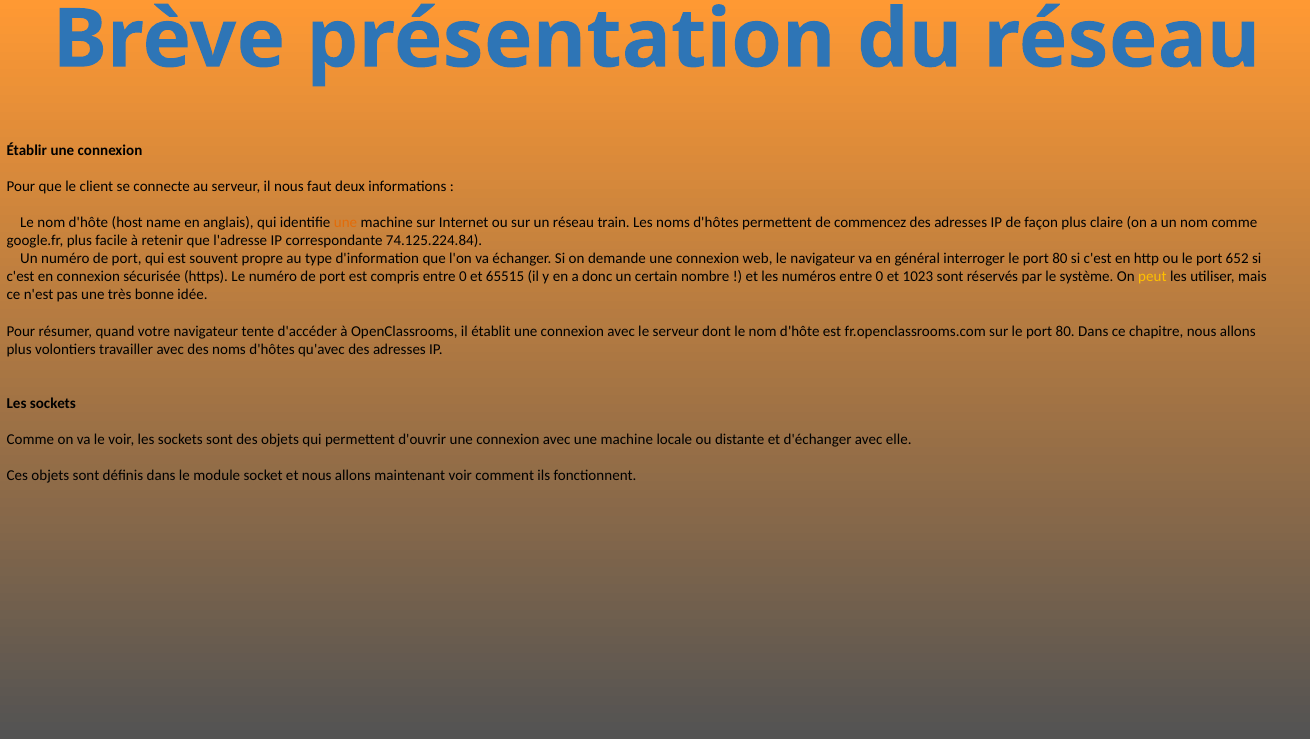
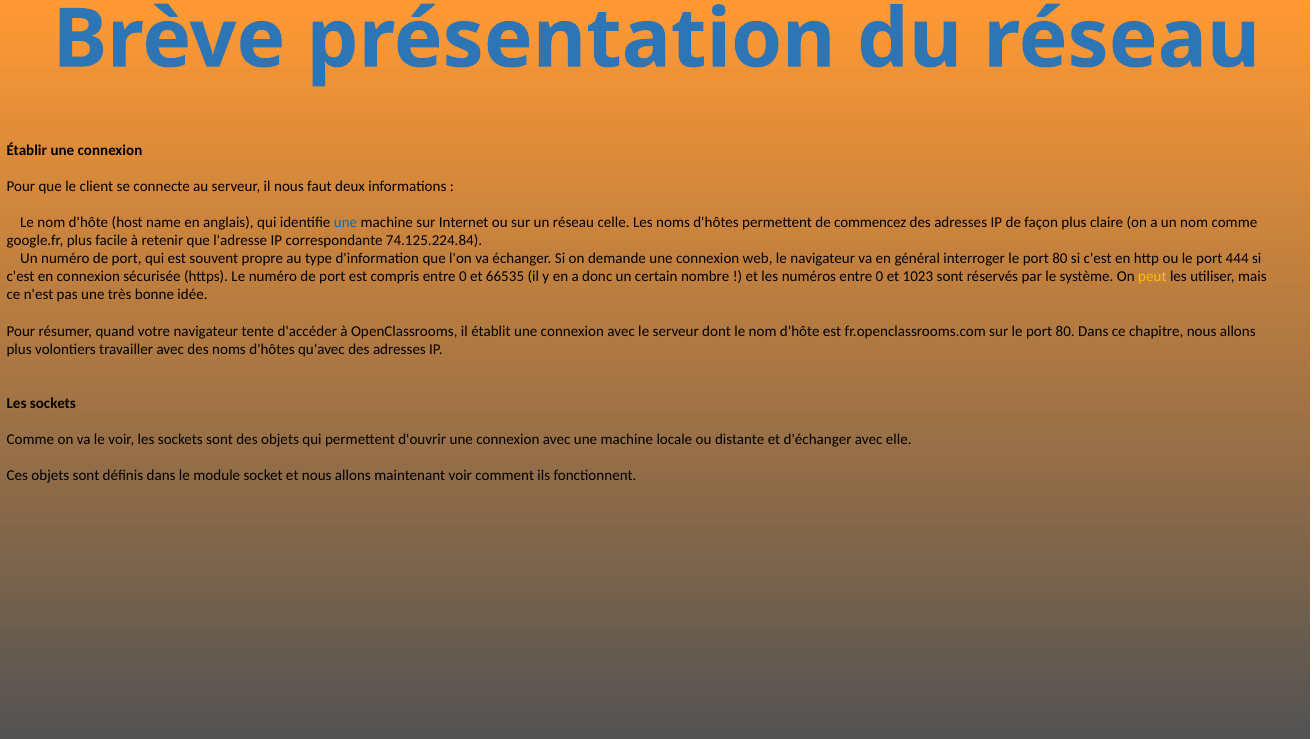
une colour: orange -> blue (346, 223)
train: train -> celle (614, 223)
652: 652 -> 444 (1237, 259)
65515: 65515 -> 66535 (505, 277)
